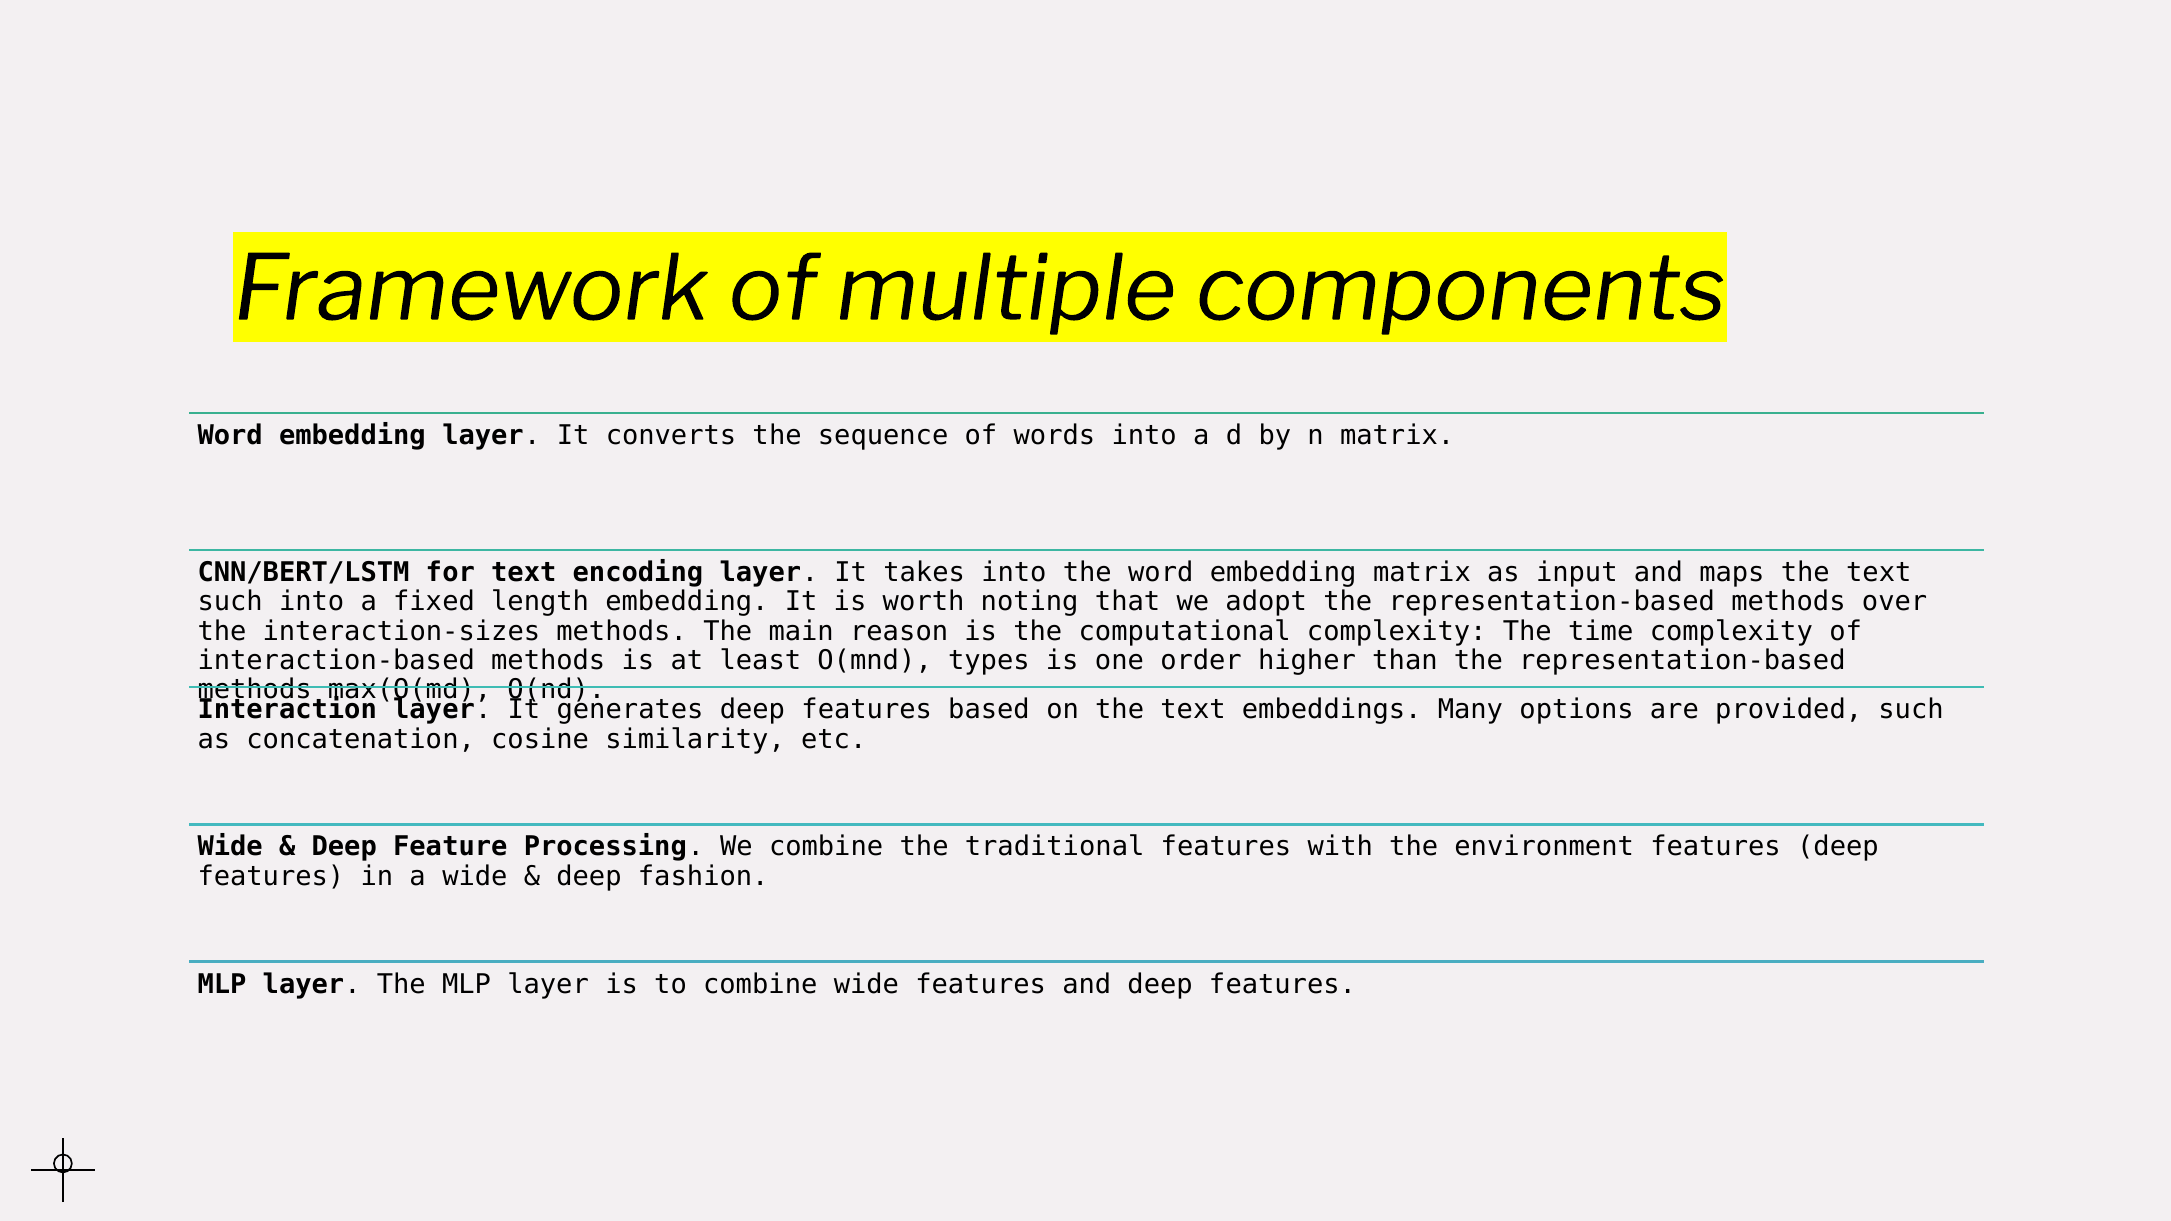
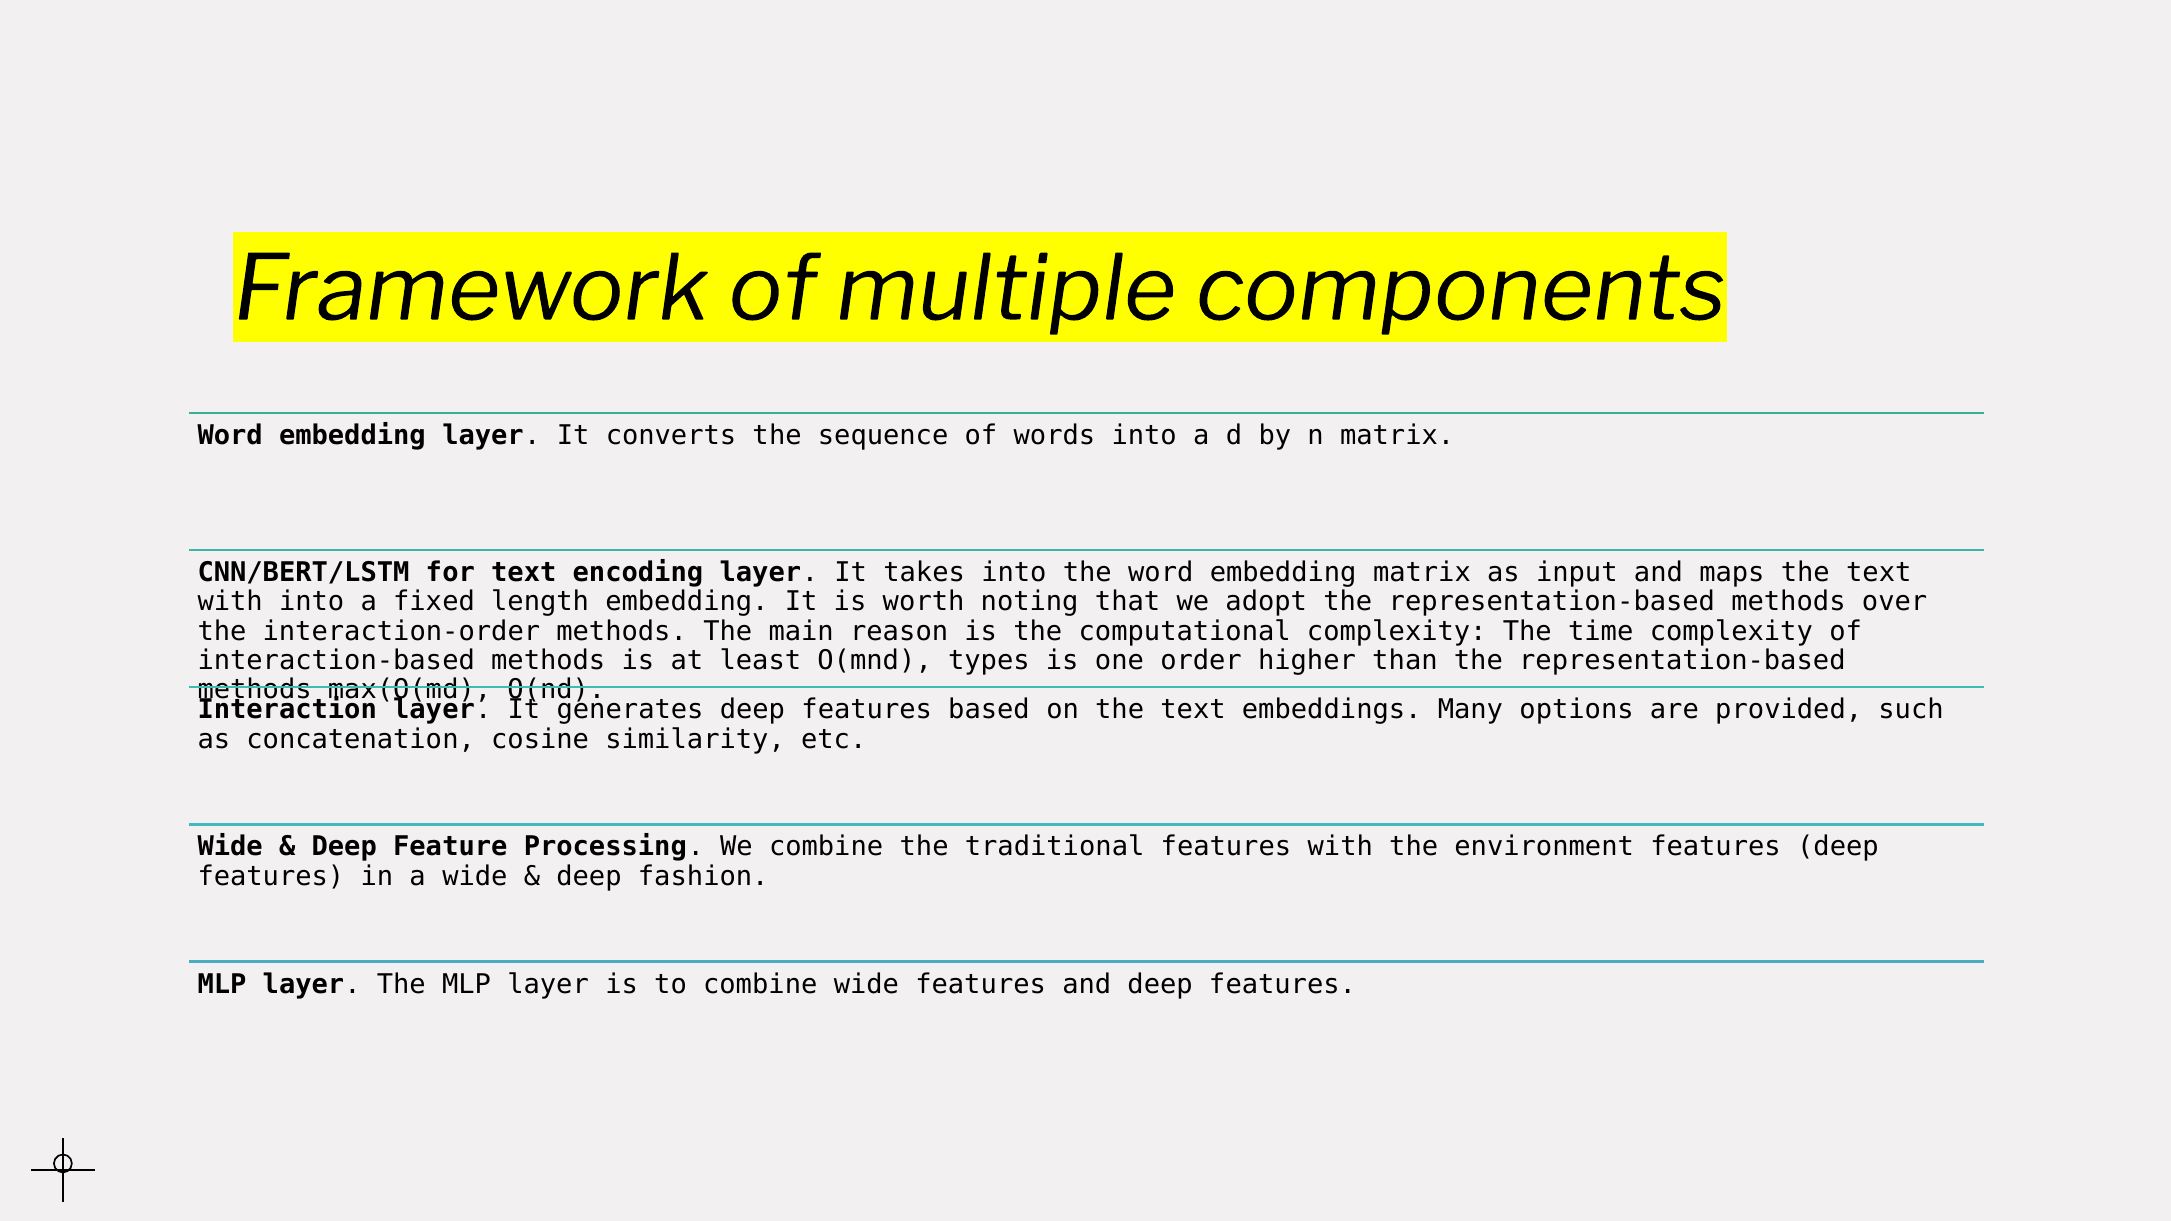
such: such -> with (230, 602)
interaction-sizes: interaction-sizes -> interaction-order (401, 631)
